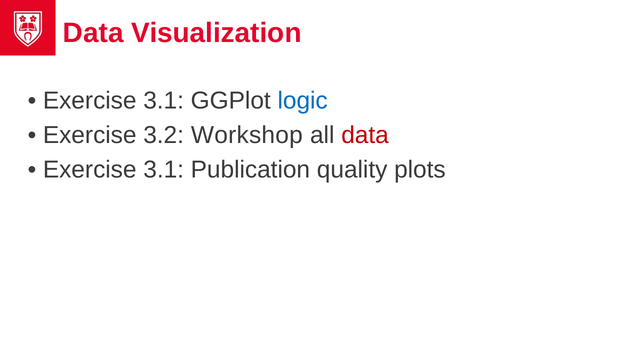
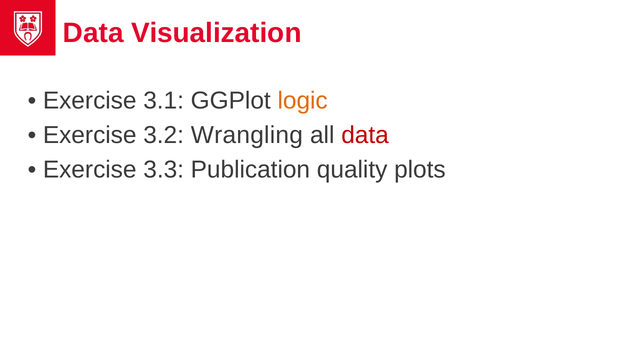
logic colour: blue -> orange (303, 100)
Workshop: Workshop -> Wrangling (247, 135)
3.1: 3.1 -> 3.3 (164, 170)
